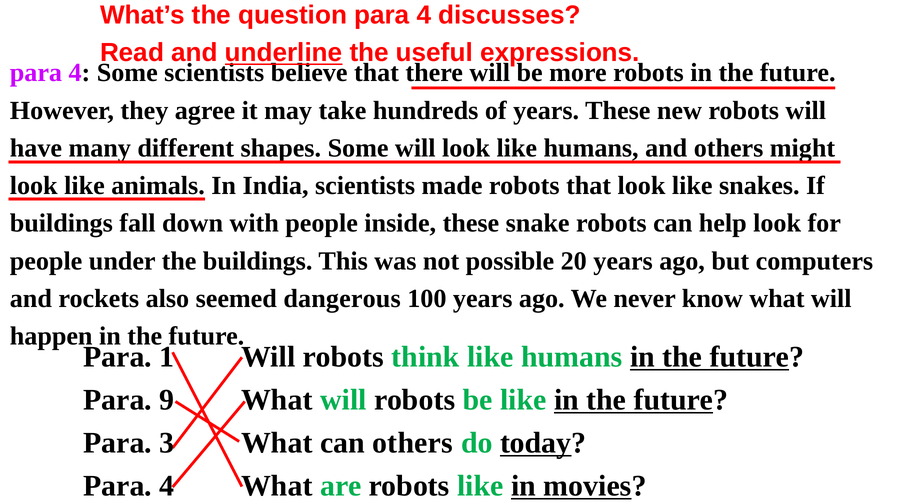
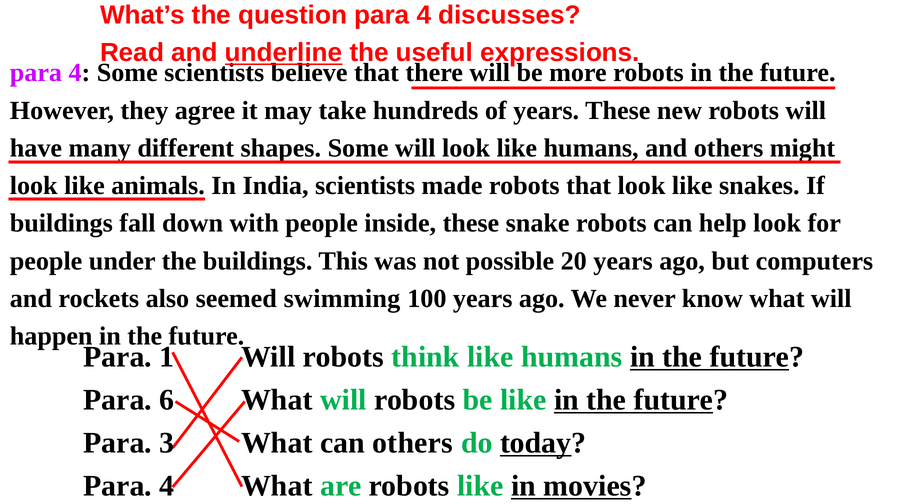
dangerous: dangerous -> swimming (342, 299)
9: 9 -> 6 (167, 400)
